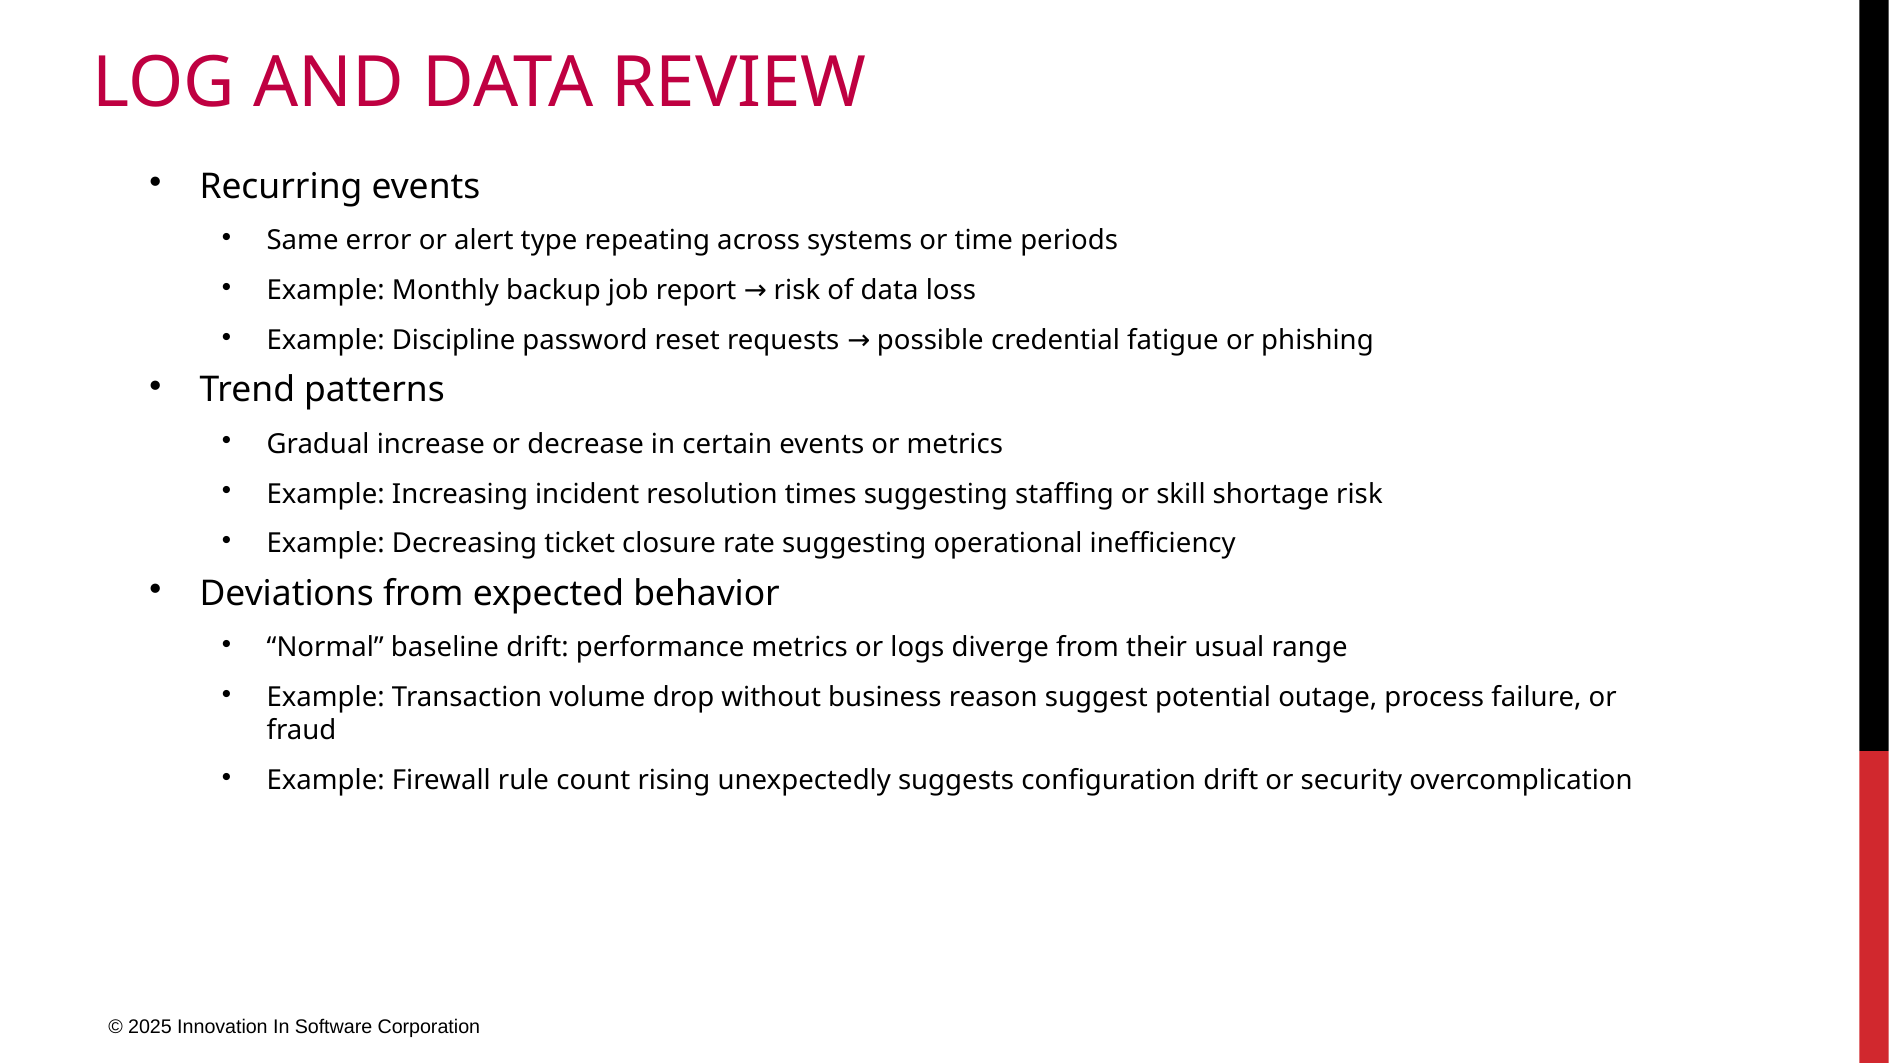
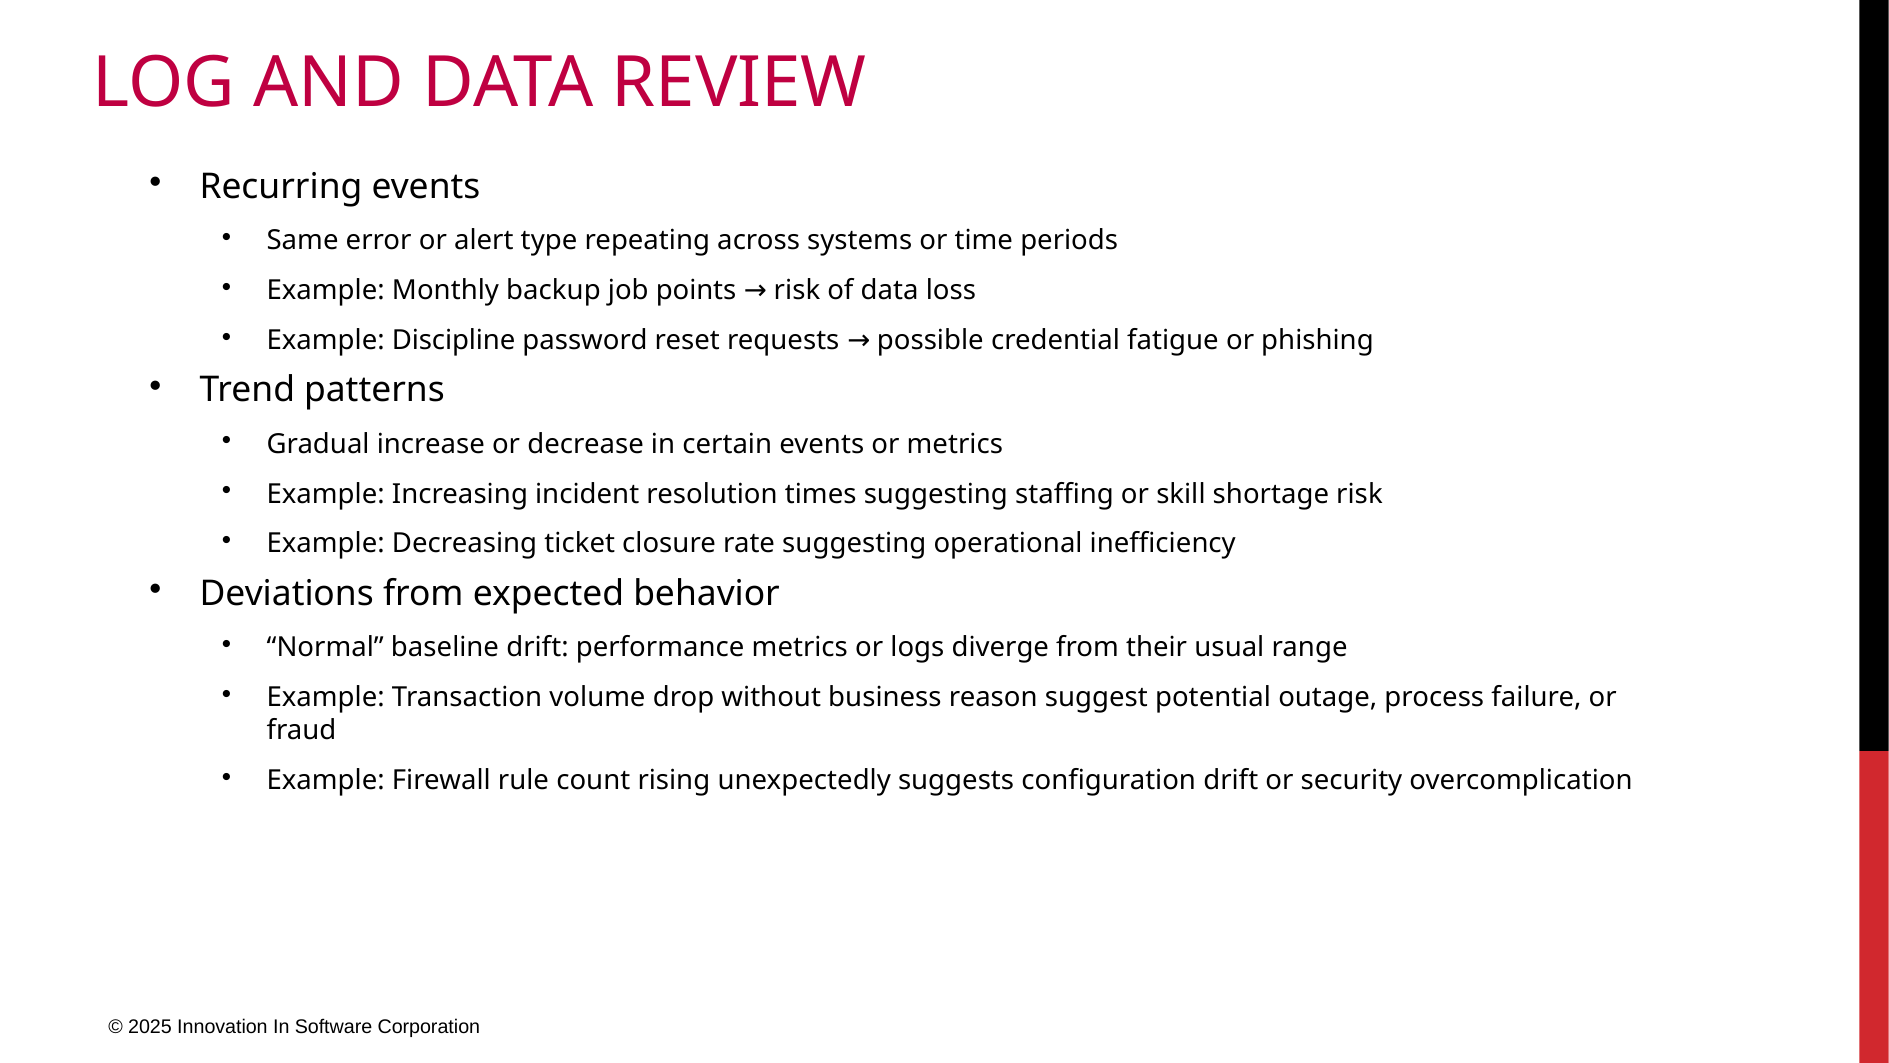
report: report -> points (696, 290)
